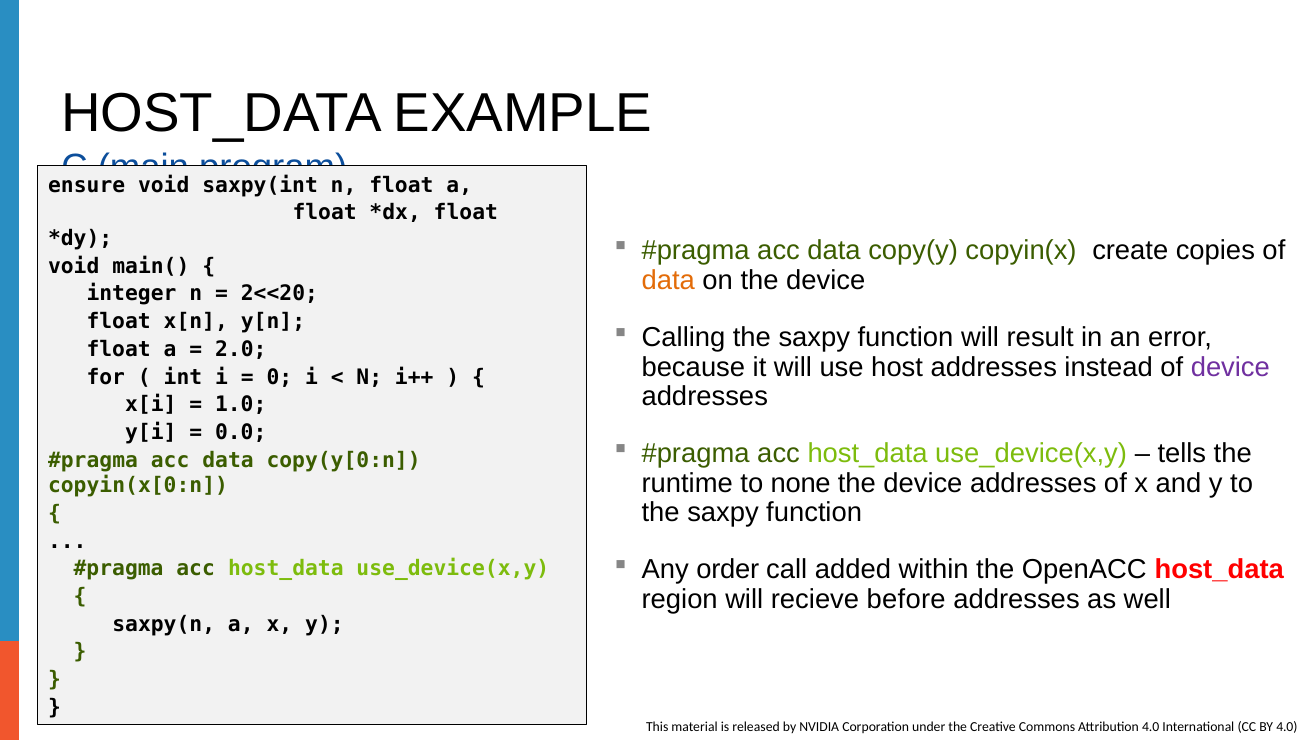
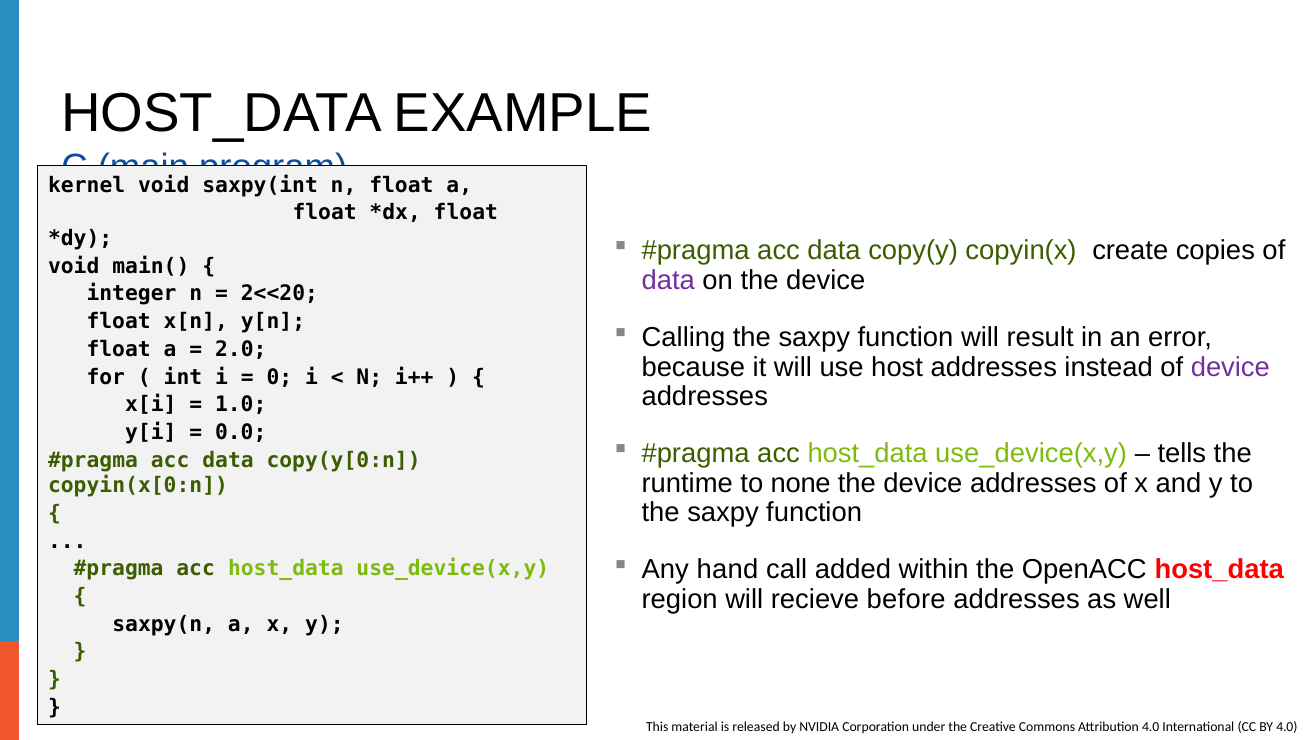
ensure: ensure -> kernel (87, 185)
data colour: orange -> purple (668, 280)
order: order -> hand (727, 570)
